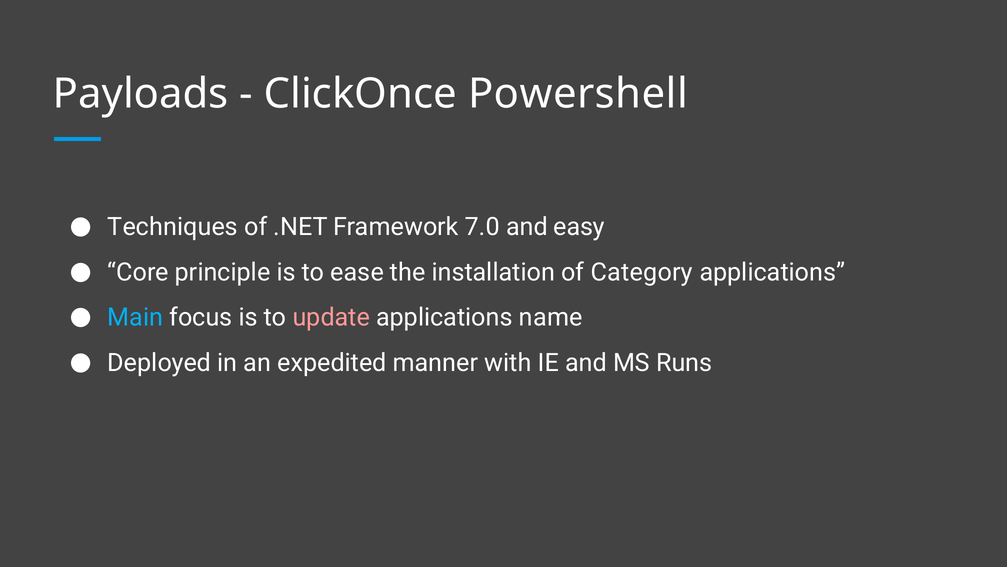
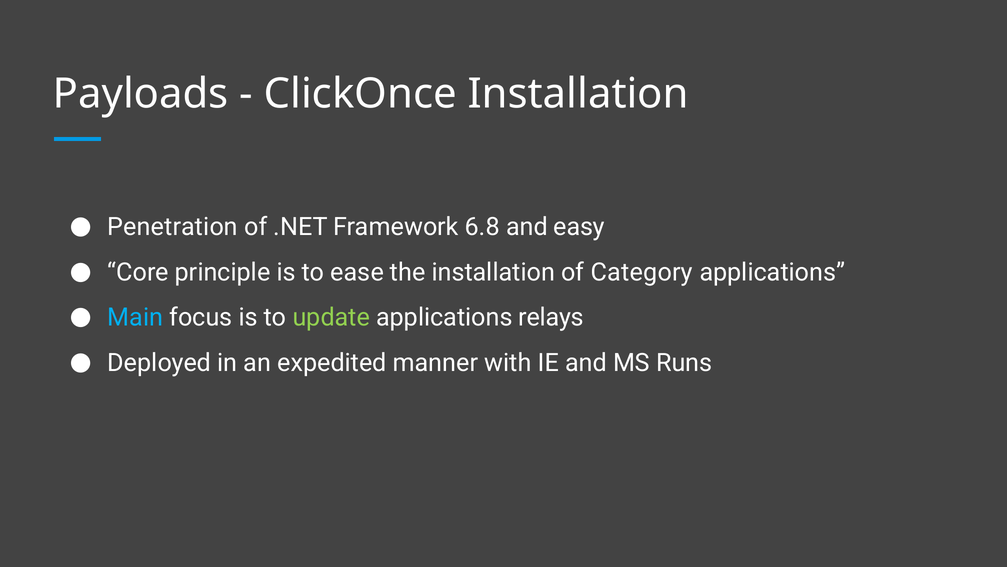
ClickOnce Powershell: Powershell -> Installation (578, 94)
Techniques: Techniques -> Penetration (173, 227)
7.0: 7.0 -> 6.8 (482, 227)
update colour: pink -> light green (331, 317)
name: name -> relays (551, 317)
